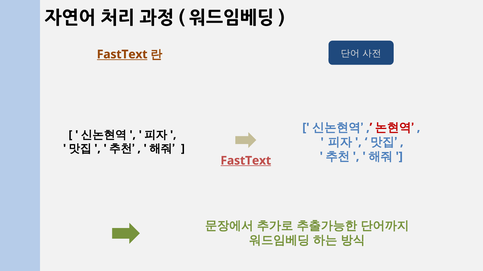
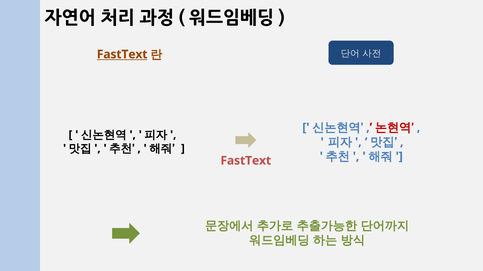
FastText underline: present -> none (246, 161)
